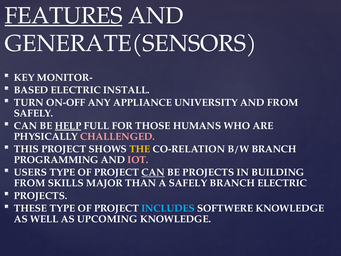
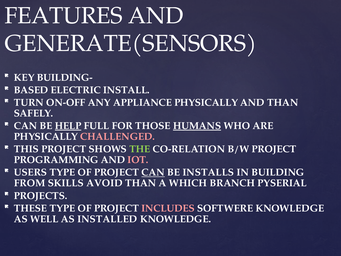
FEATURES underline: present -> none (64, 16)
MONITOR-: MONITOR- -> BUILDING- (65, 77)
APPLIANCE UNIVERSITY: UNIVERSITY -> PHYSICALLY (206, 102)
AND FROM: FROM -> THAN (283, 102)
HUMANS underline: none -> present (197, 126)
THE colour: yellow -> light green (140, 149)
B/W BRANCH: BRANCH -> PROJECT (274, 149)
BE PROJECTS: PROJECTS -> INSTALLS (208, 172)
MAJOR: MAJOR -> AVOID (104, 183)
A SAFELY: SAFELY -> WHICH (188, 183)
BRANCH ELECTRIC: ELECTRIC -> PYSERIAL (282, 183)
INCLUDES colour: light blue -> pink (168, 208)
UPCOMING: UPCOMING -> INSTALLED (107, 219)
